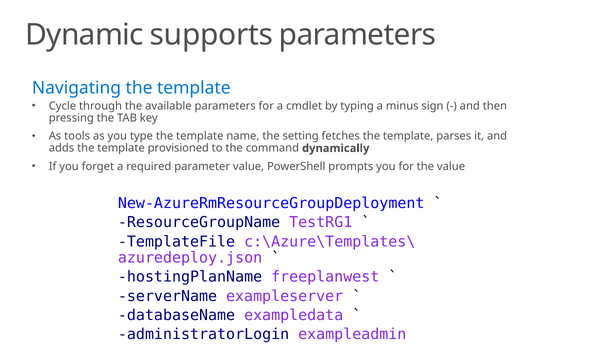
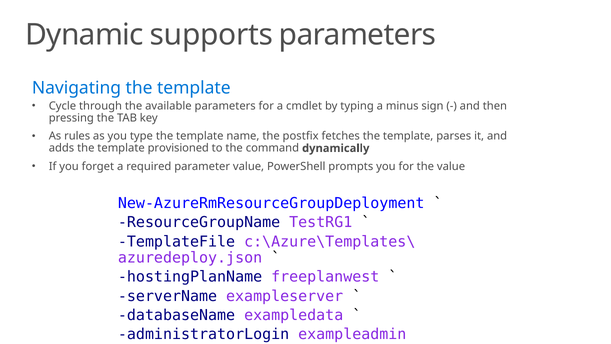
tools: tools -> rules (77, 136)
setting: setting -> postfix (301, 136)
